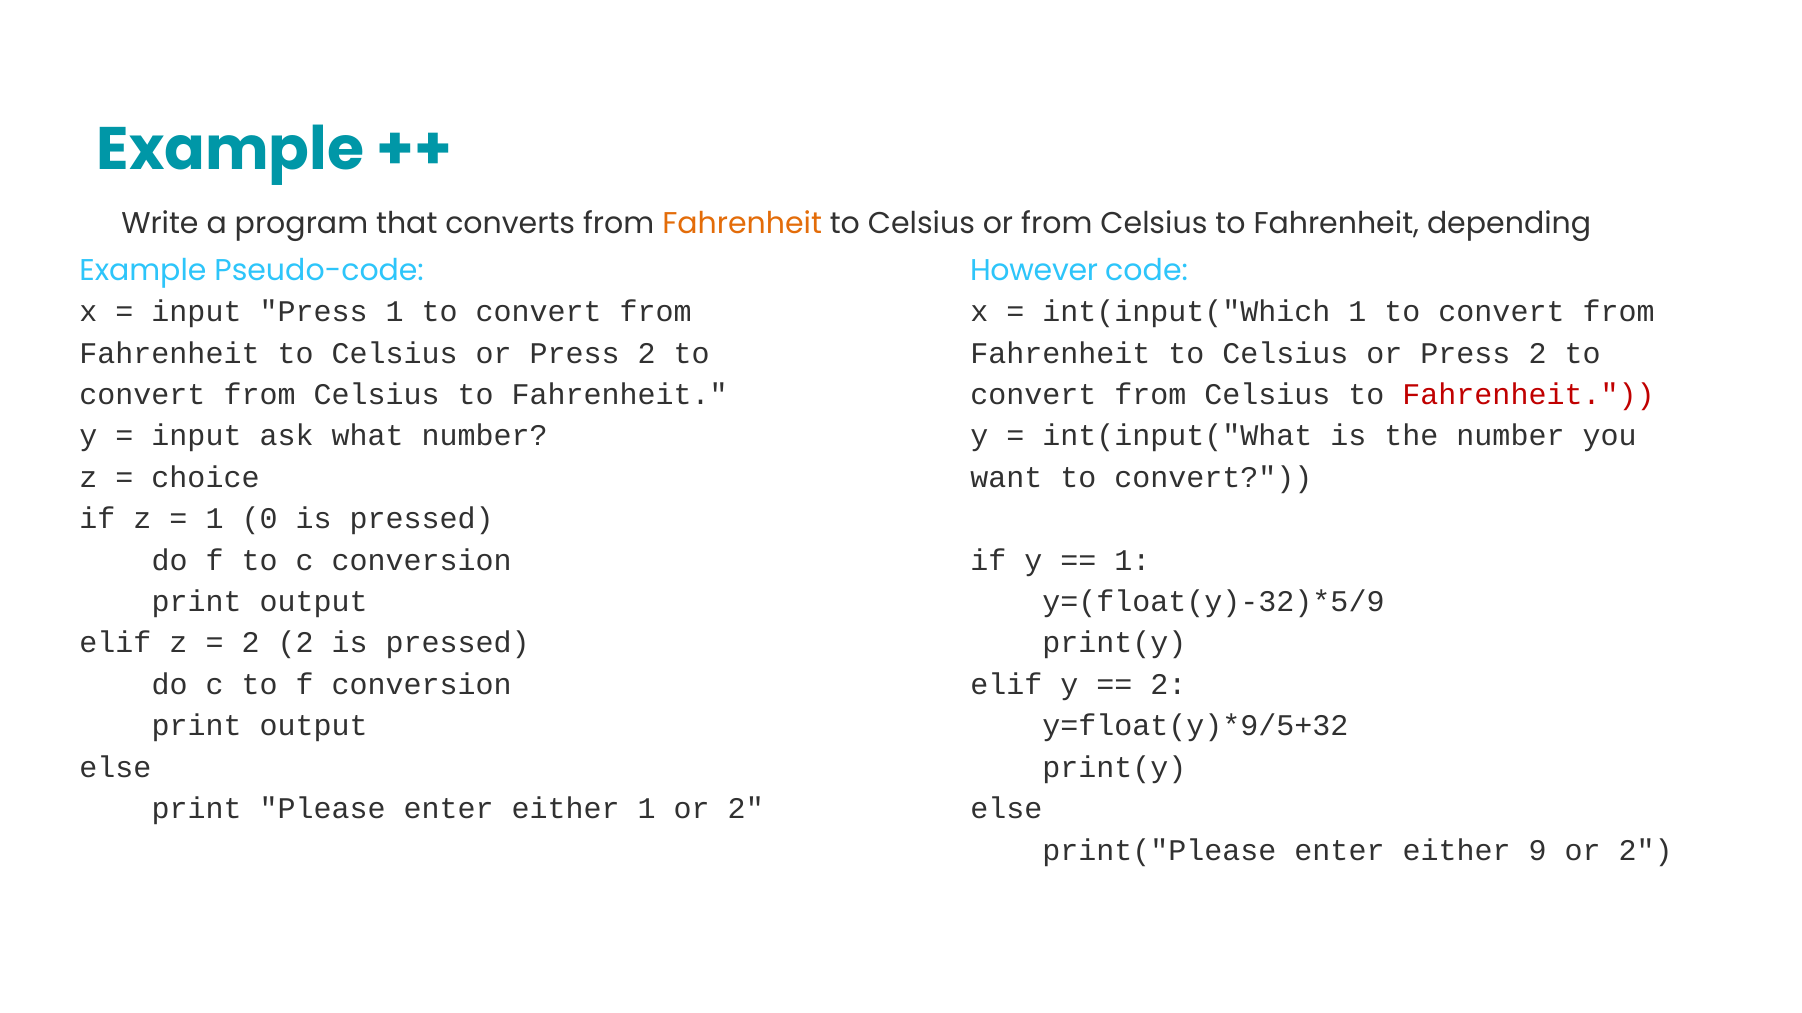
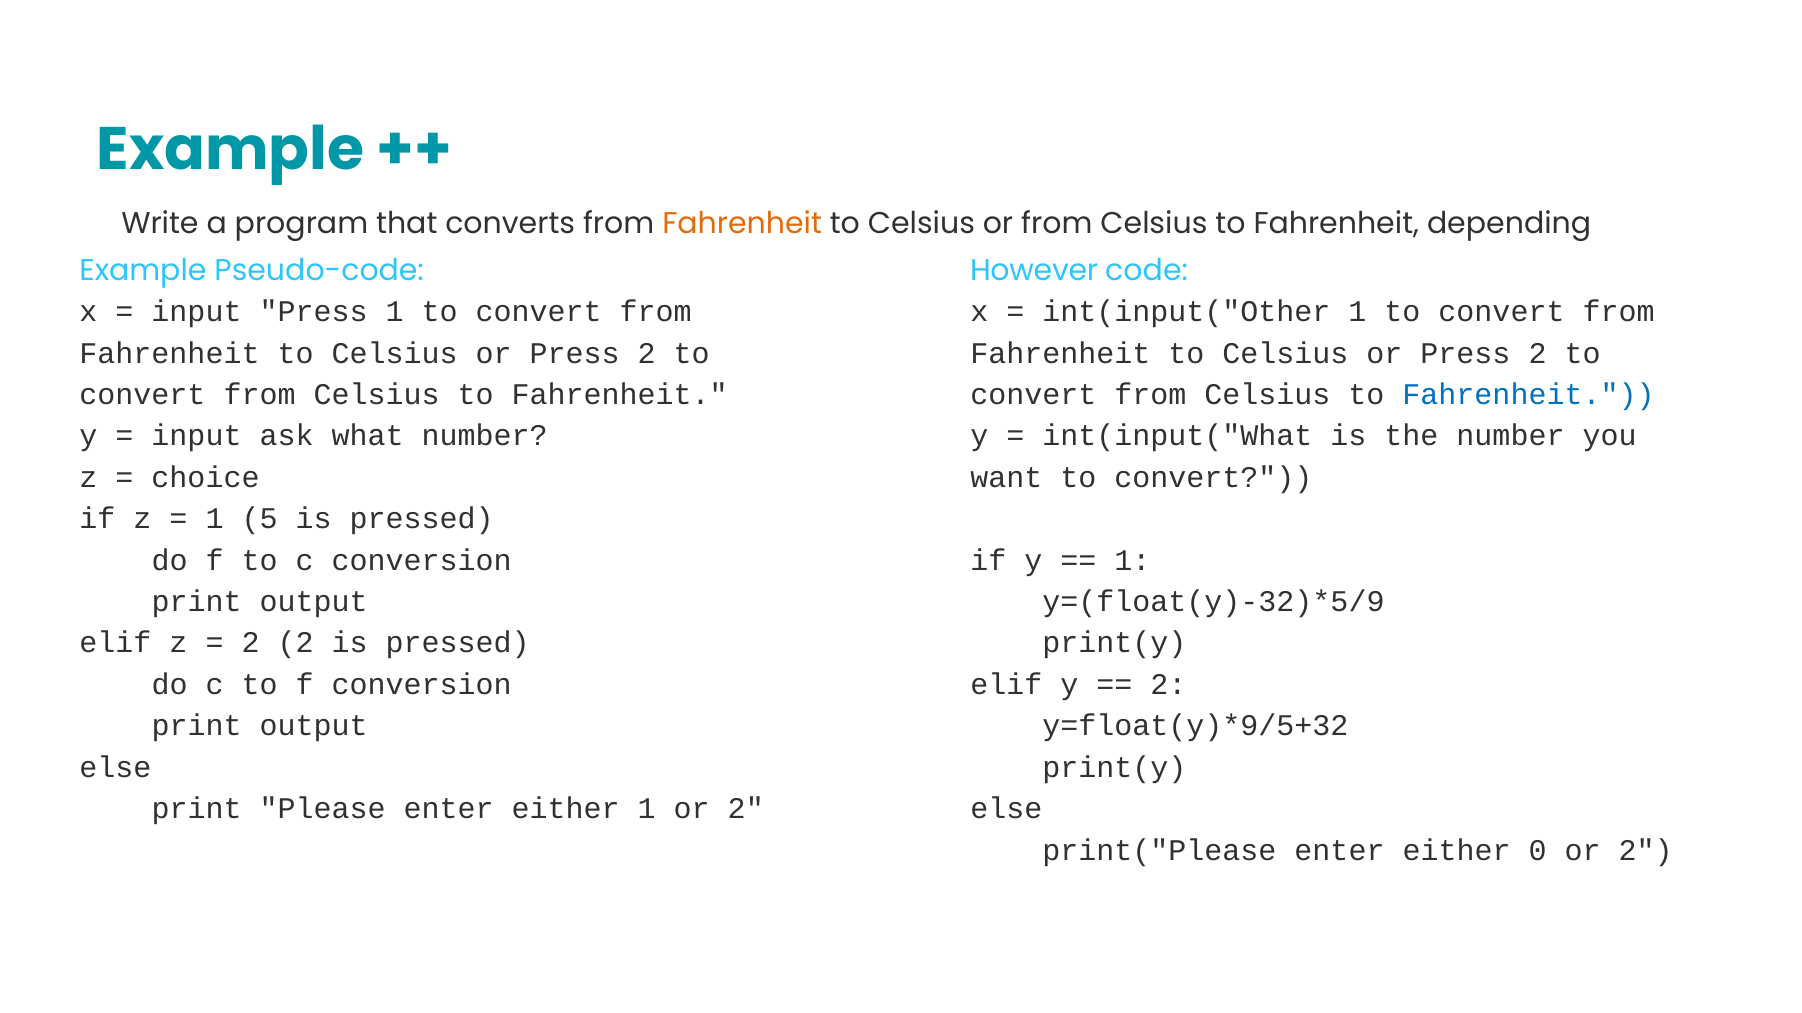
int(input("Which: int(input("Which -> int(input("Other (1186, 312)
Fahrenheit colour: red -> blue (1529, 395)
0: 0 -> 5 (260, 519)
9: 9 -> 0 (1538, 851)
